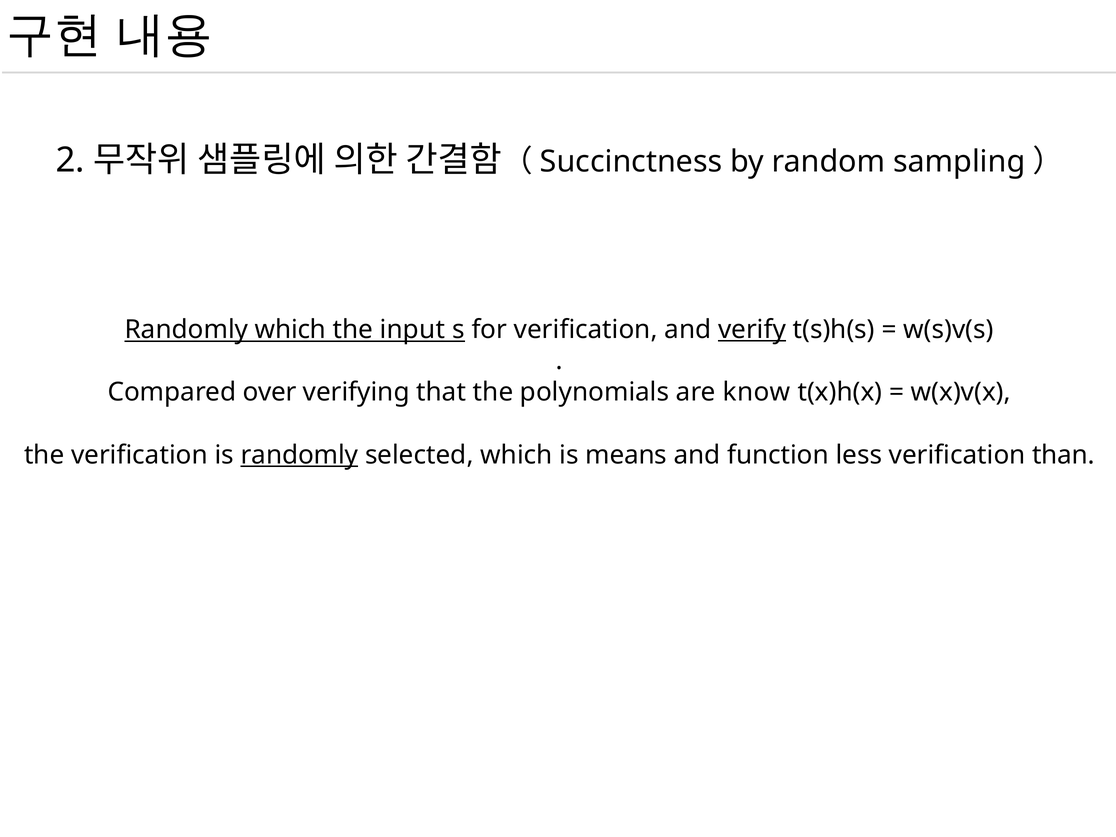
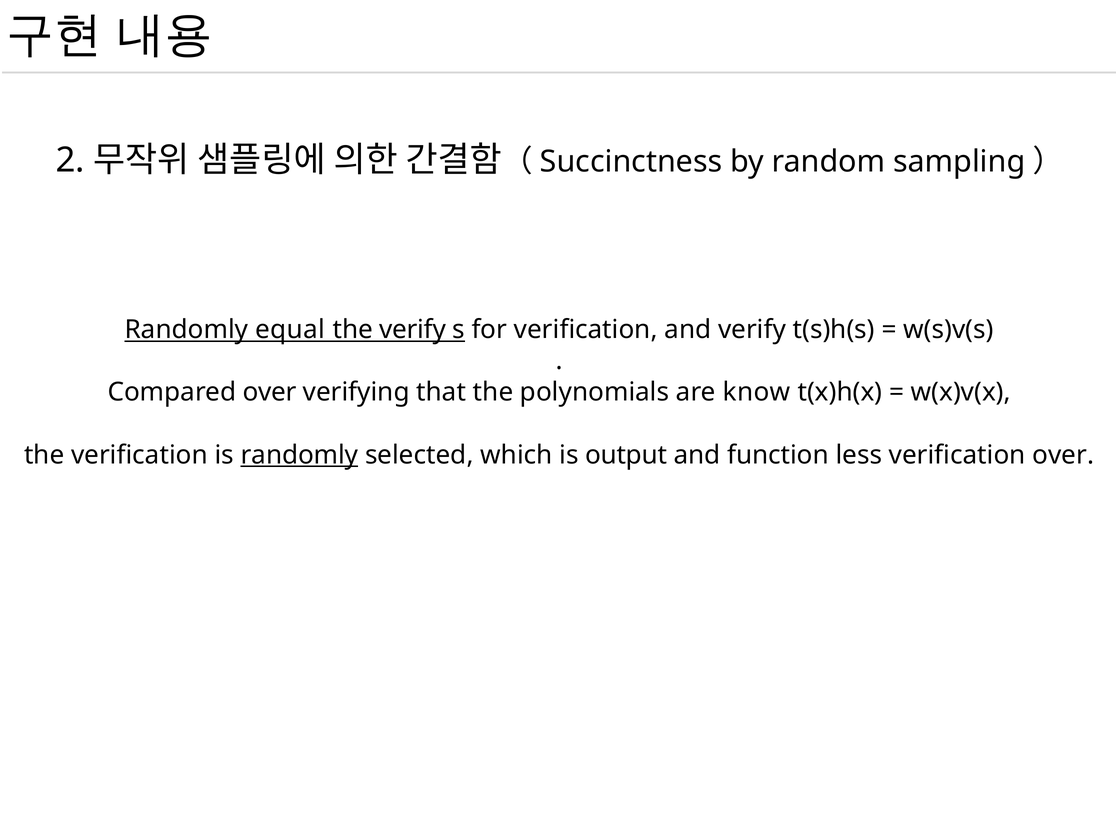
Randomly which: which -> equal (290, 329)
the input: input -> verify (413, 329)
verify underline: present -> none (752, 329)
means: means -> output (626, 455)
verification than: than -> over (1063, 455)
